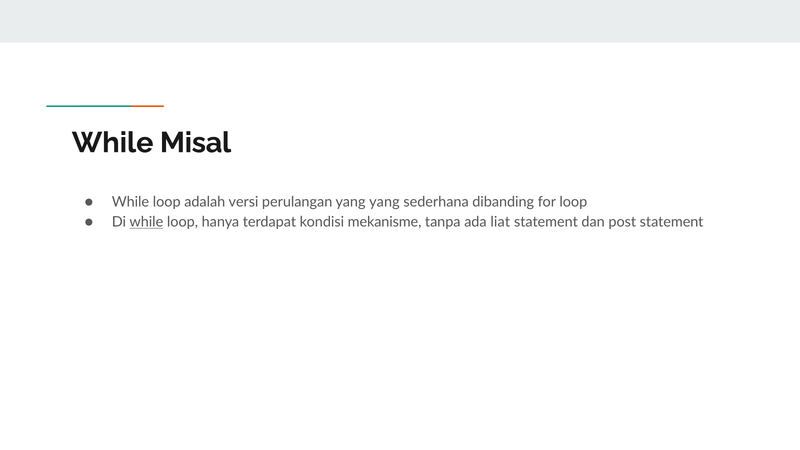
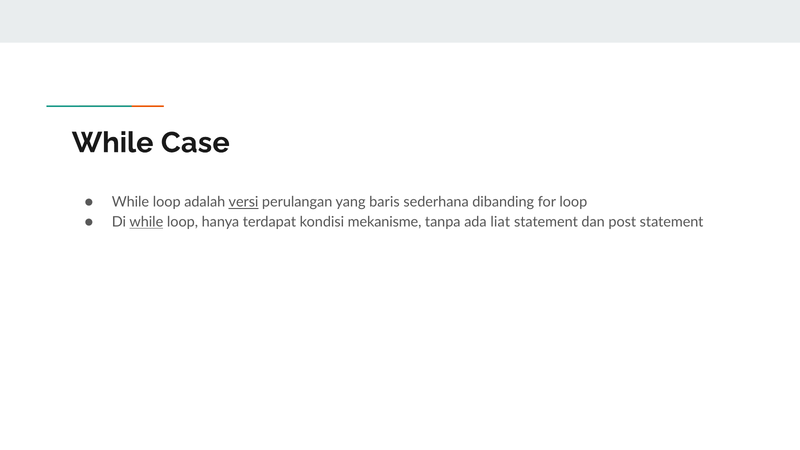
Misal: Misal -> Case (195, 143)
versi underline: none -> present (244, 202)
yang yang: yang -> baris (384, 202)
